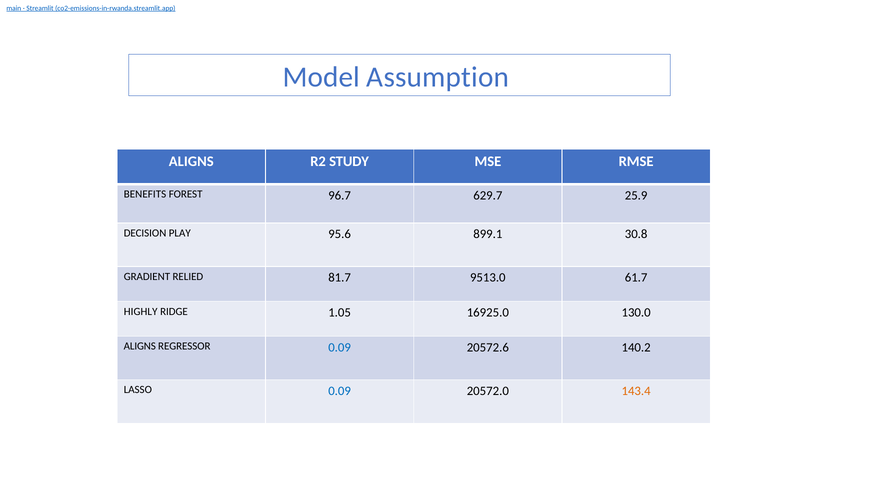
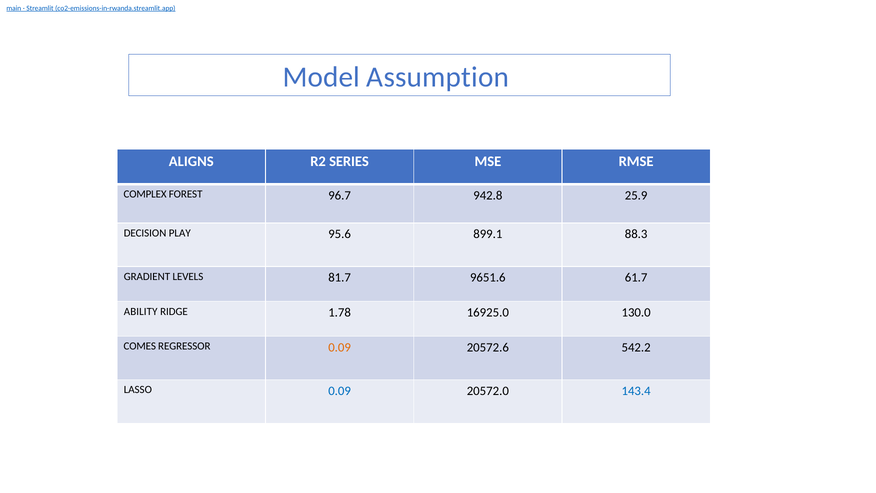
STUDY: STUDY -> SERIES (349, 162)
BENEFITS: BENEFITS -> COMPLEX (145, 194)
629.7: 629.7 -> 942.8 (488, 195)
30.8: 30.8 -> 88.3 (636, 234)
RELIED: RELIED -> LEVELS (188, 276)
9513.0: 9513.0 -> 9651.6 (488, 278)
HIGHLY: HIGHLY -> ABILITY (141, 311)
1.05: 1.05 -> 1.78 (340, 312)
ALIGNS: ALIGNS -> COMES (140, 346)
0.09 colour: blue -> orange (340, 347)
140.2: 140.2 -> 542.2 (636, 347)
143.4 colour: orange -> blue (636, 391)
